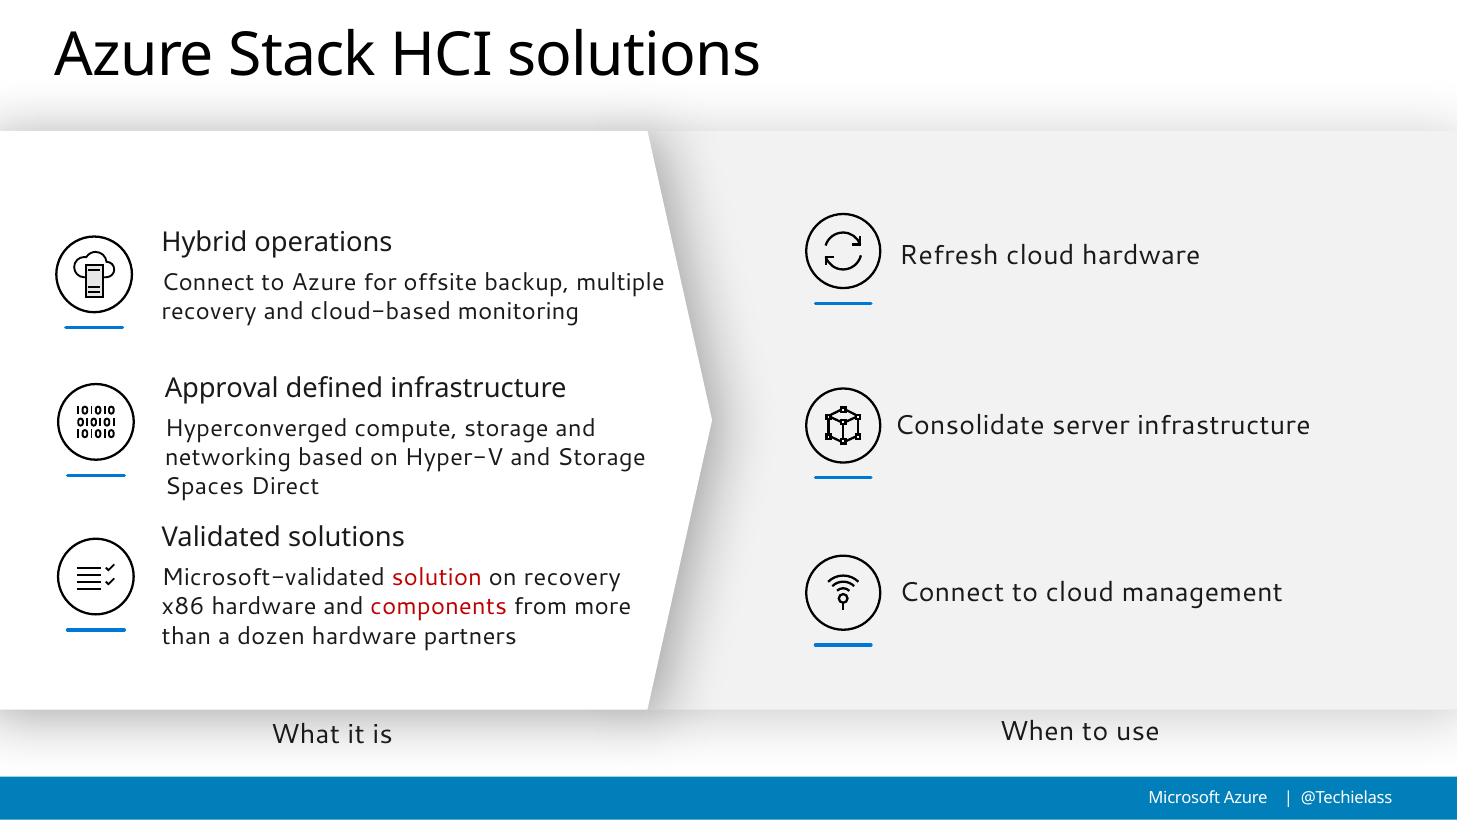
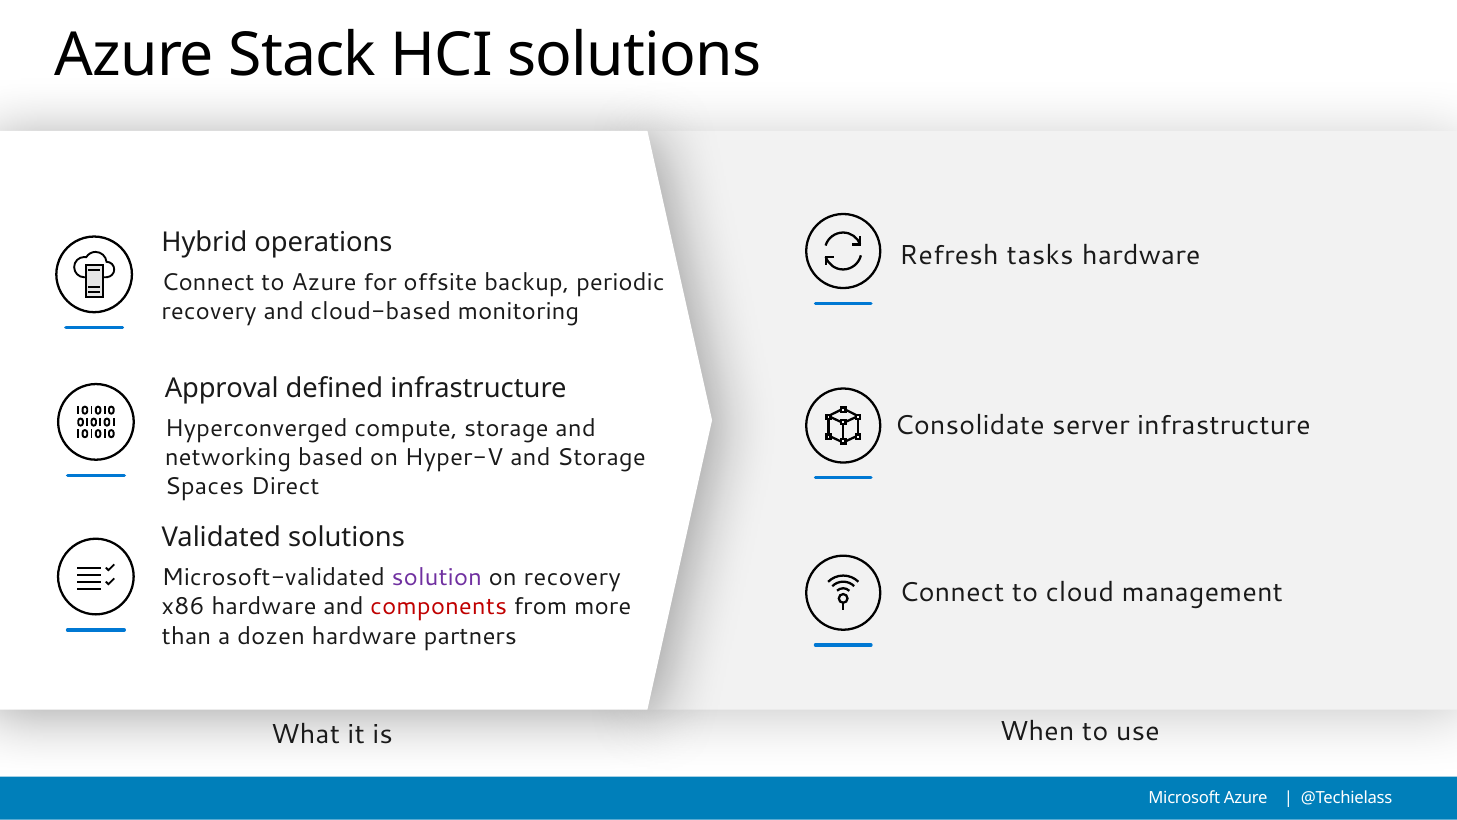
Refresh cloud: cloud -> tasks (1040, 255)
multiple: multiple -> periodic (620, 282)
solution colour: red -> purple (437, 577)
